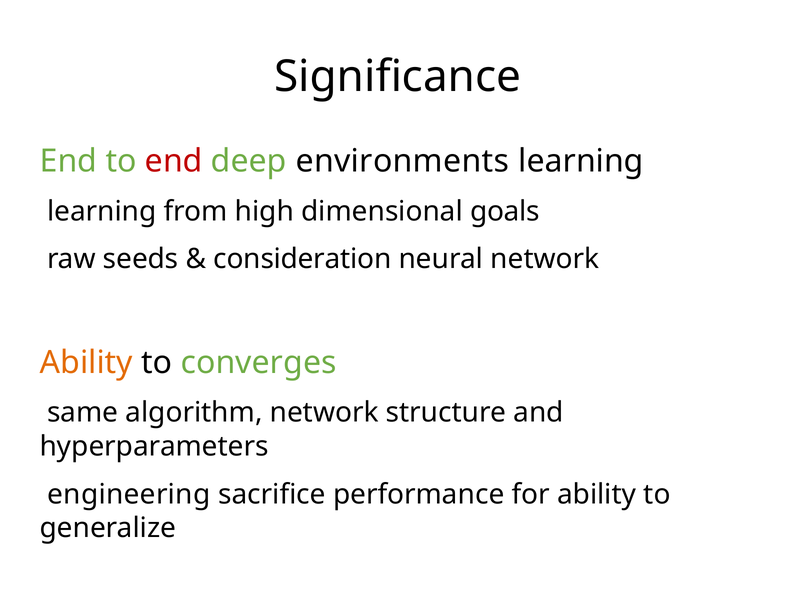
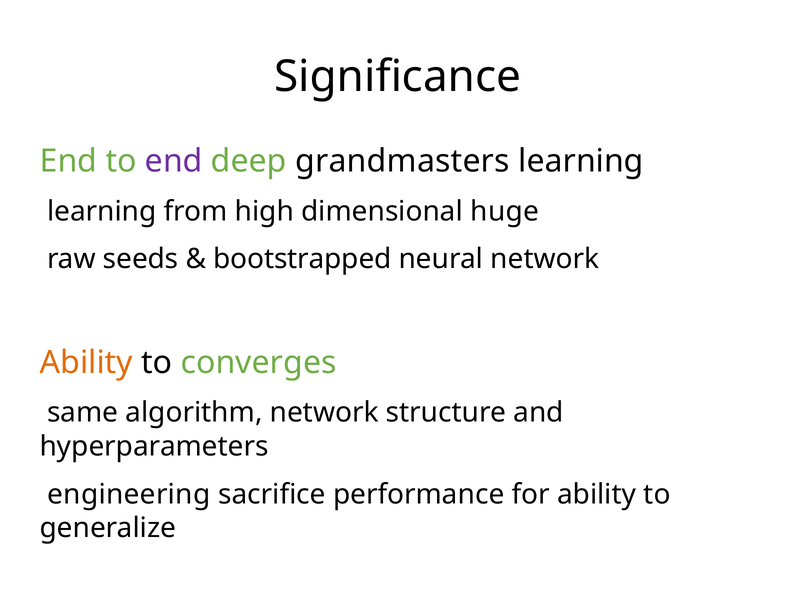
end colour: red -> purple (174, 161)
environments: environments -> grandmasters (402, 161)
goals: goals -> huge (505, 211)
consideration: consideration -> bootstrapped (302, 259)
